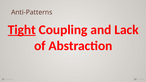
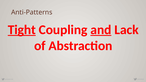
and underline: none -> present (101, 30)
